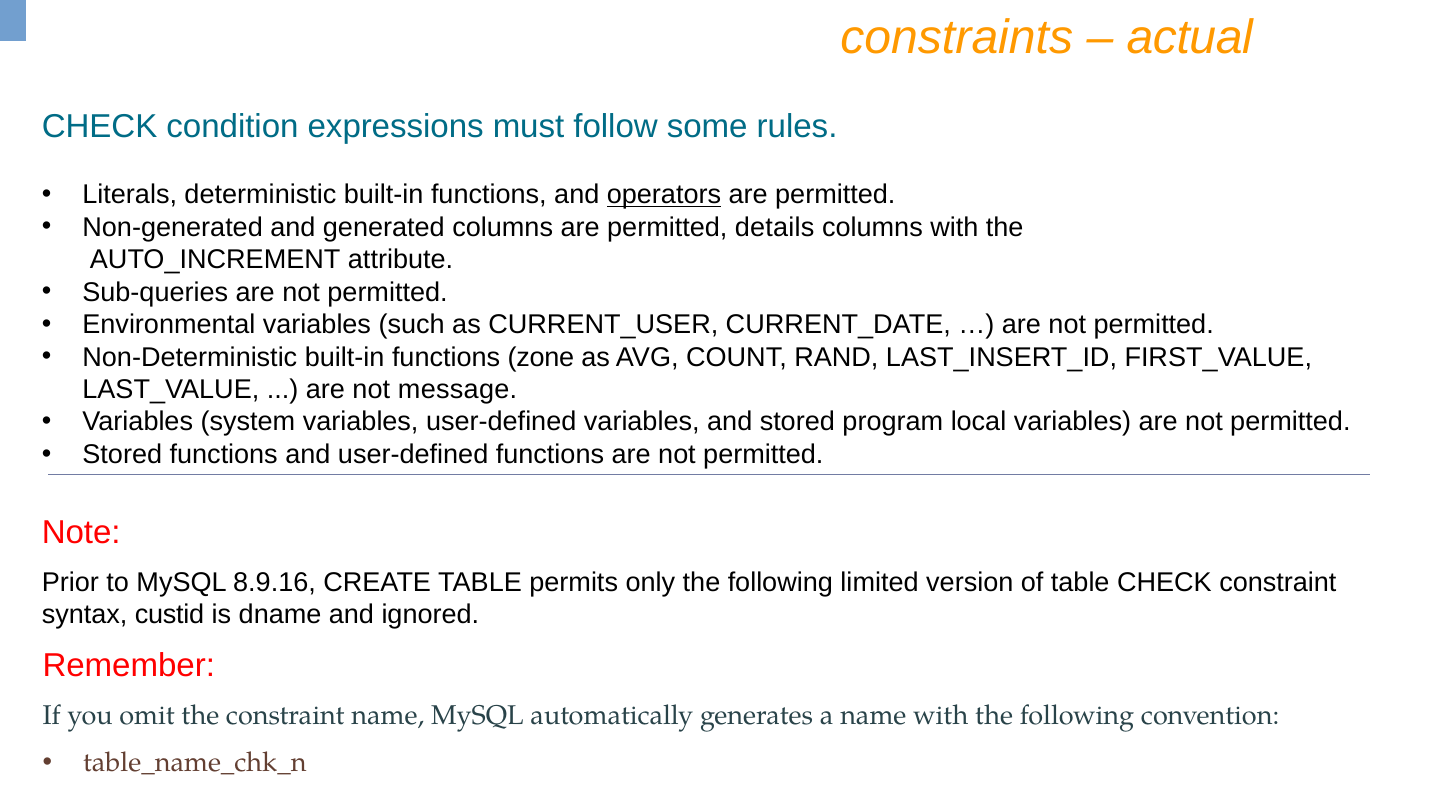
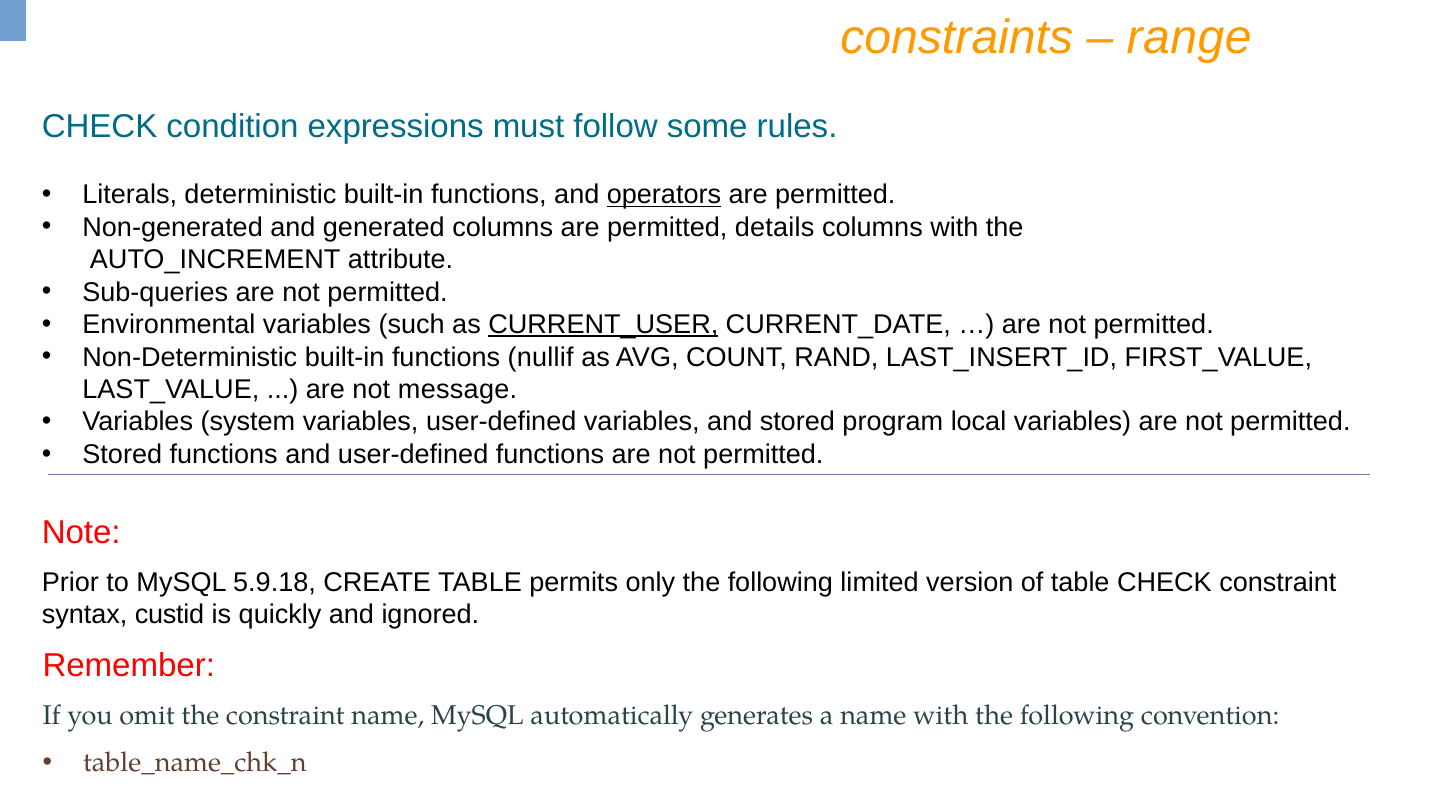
actual: actual -> range (1189, 38)
CURRENT_USER underline: none -> present (603, 325)
zone: zone -> nullif (541, 357)
8.9.16: 8.9.16 -> 5.9.18 (275, 583)
dname: dname -> quickly (280, 615)
